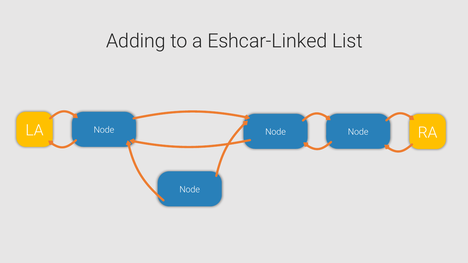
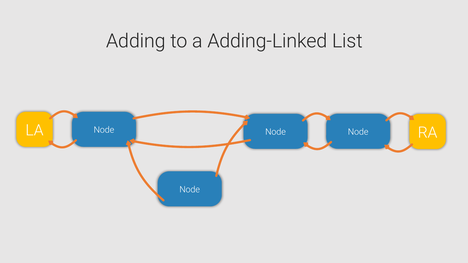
Eshcar-Linked: Eshcar-Linked -> Adding-Linked (267, 41)
